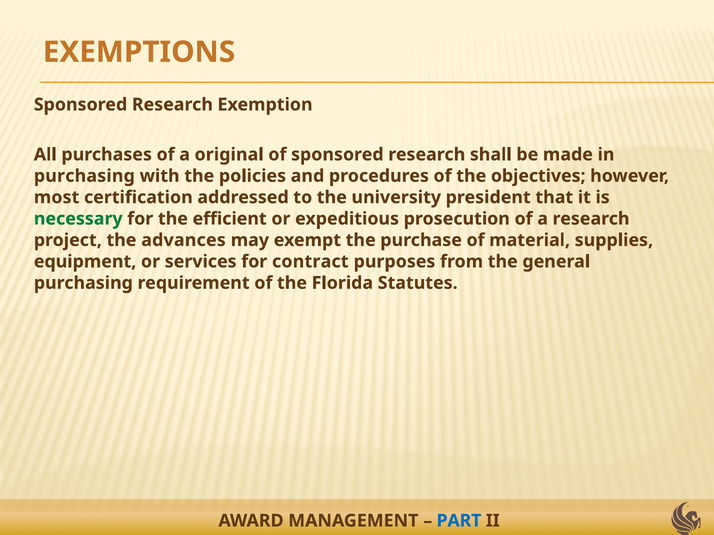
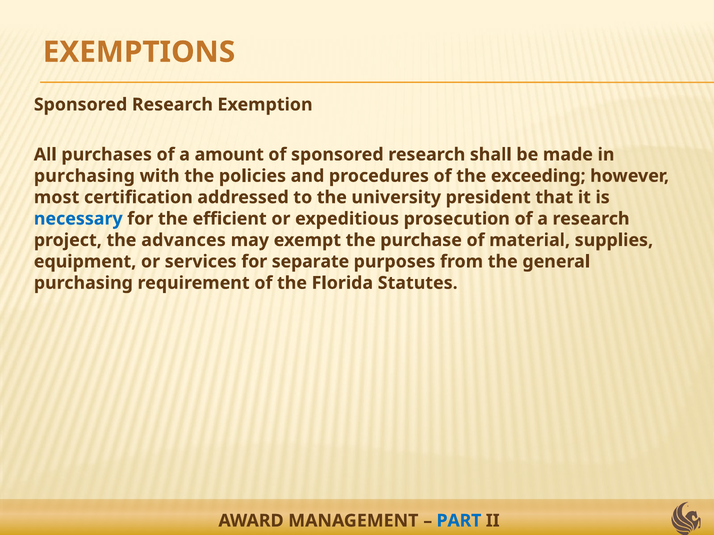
original: original -> amount (229, 155)
objectives;: objectives; -> exceeding; (538, 176)
necessary colour: green -> blue (78, 219)
contract: contract -> separate (310, 262)
